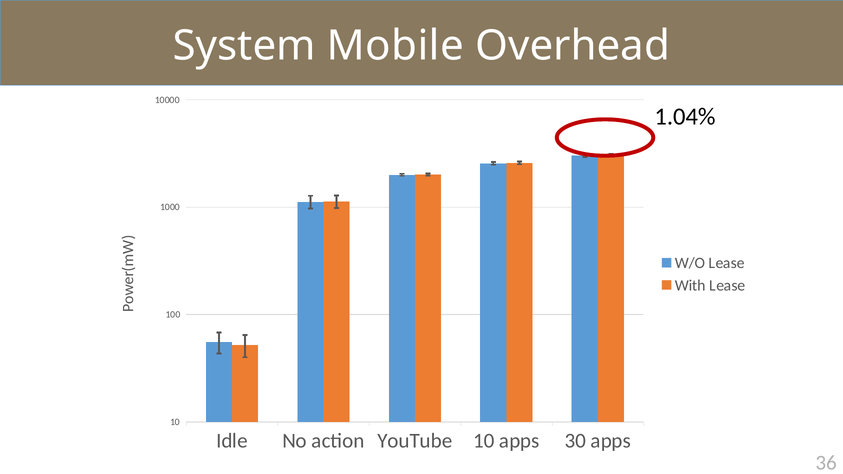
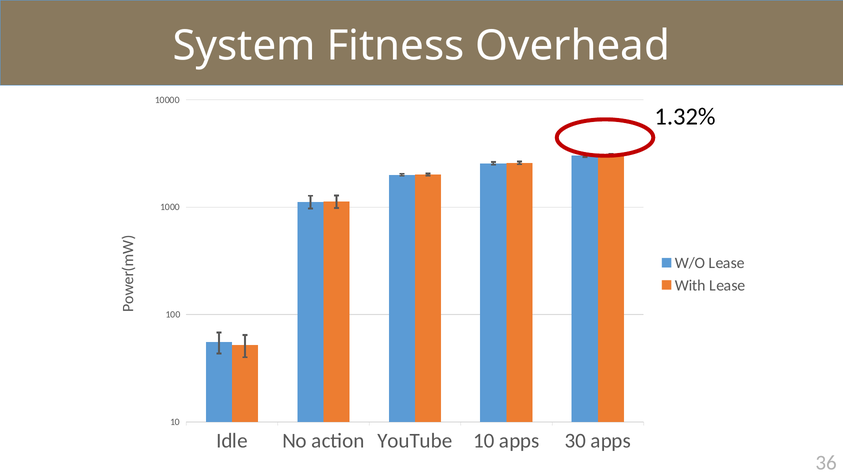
Mobile: Mobile -> Fitness (395, 46)
1.04%: 1.04% -> 1.32% (685, 117)
